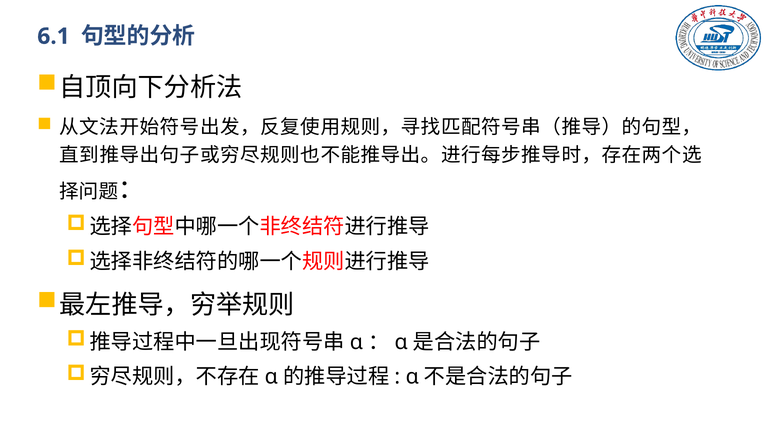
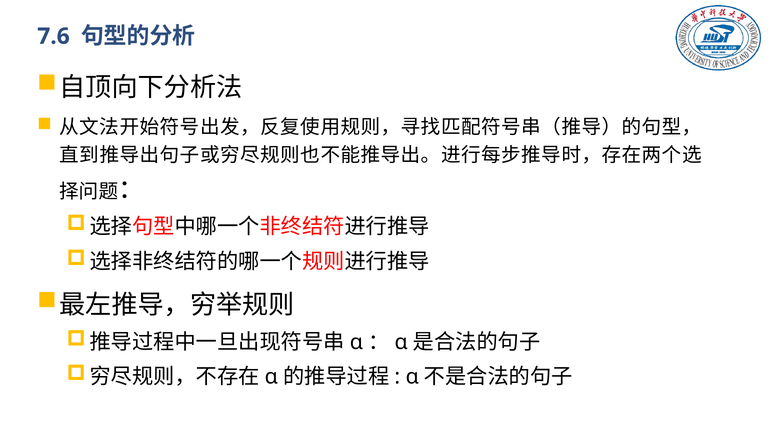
6.1: 6.1 -> 7.6 (54, 36)
